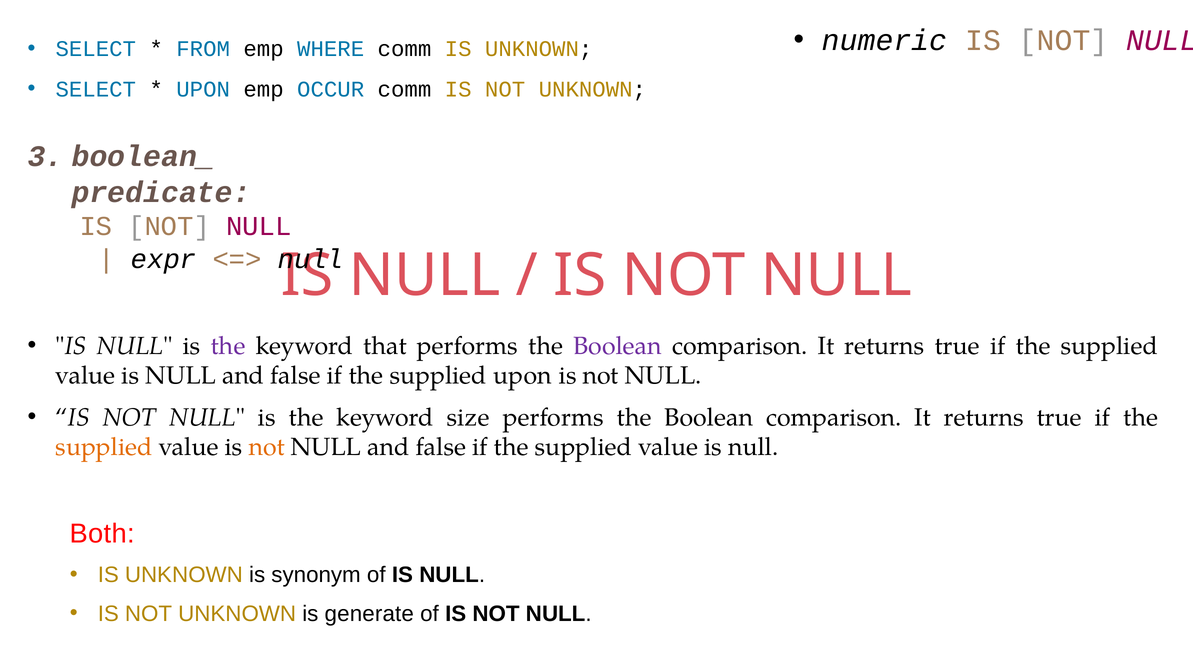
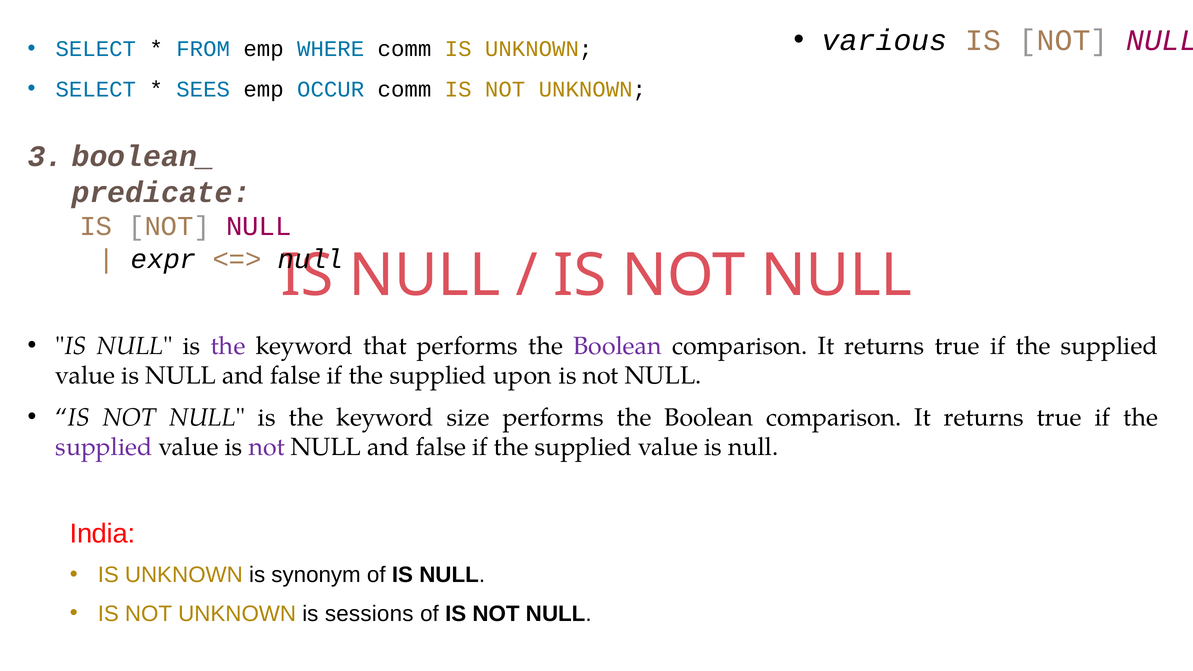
numeric: numeric -> various (885, 41)
UPON: UPON -> SEES (203, 89)
supplied colour: orange -> purple (104, 447)
not colour: orange -> purple (267, 447)
Both: Both -> India (102, 534)
generate: generate -> sessions (369, 614)
